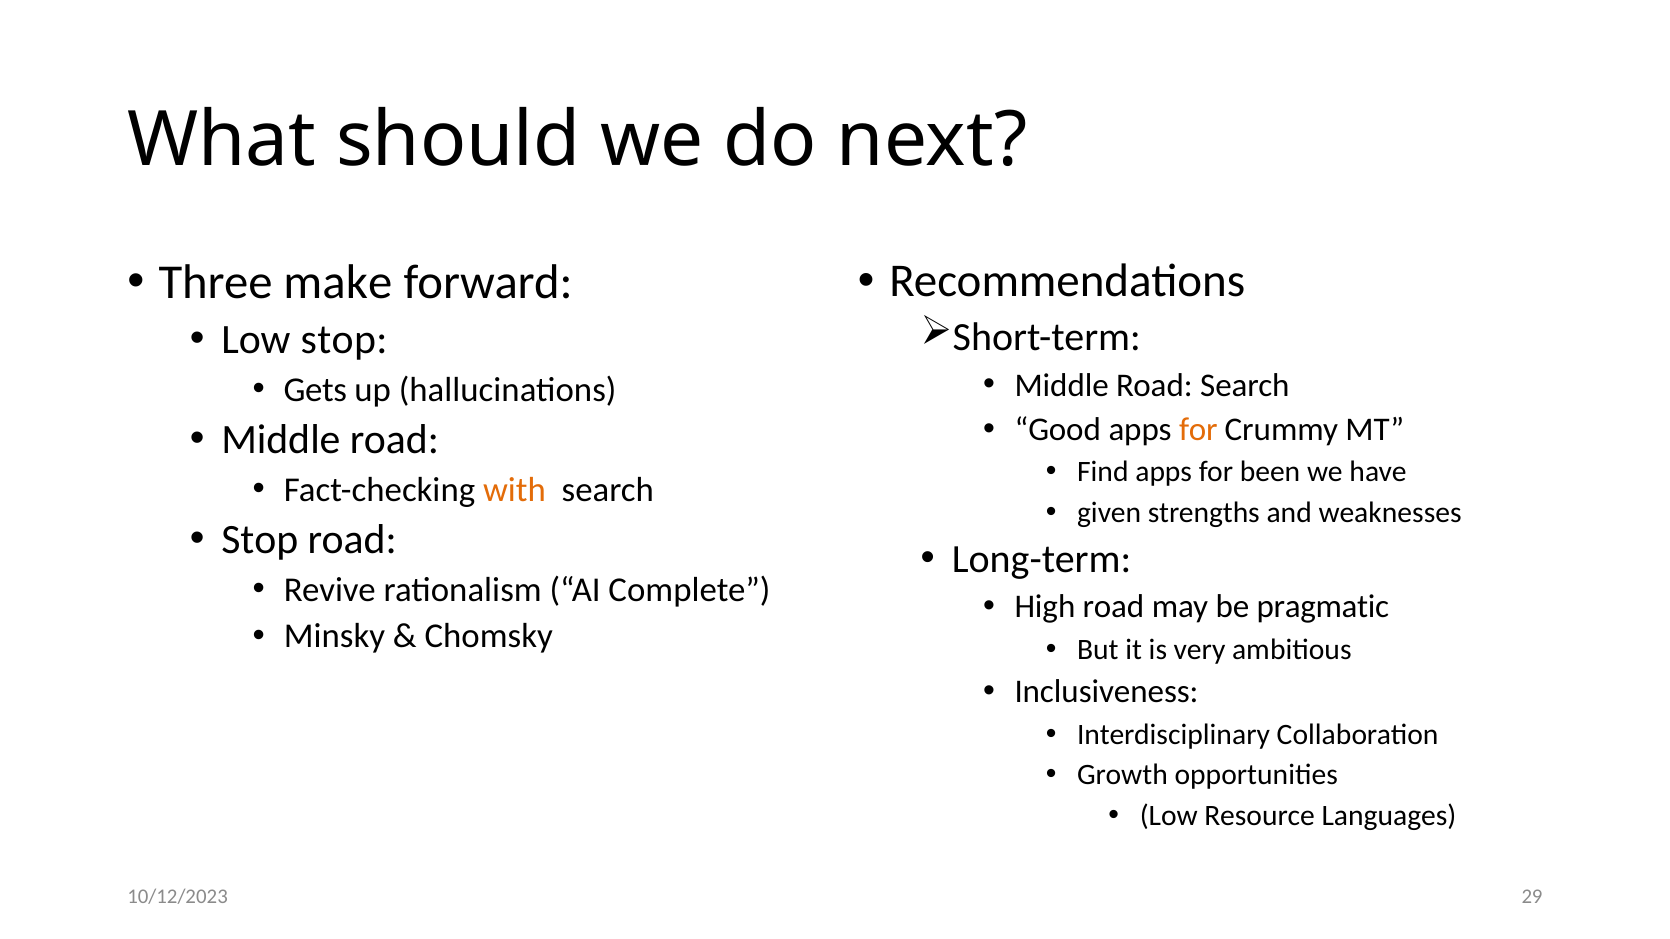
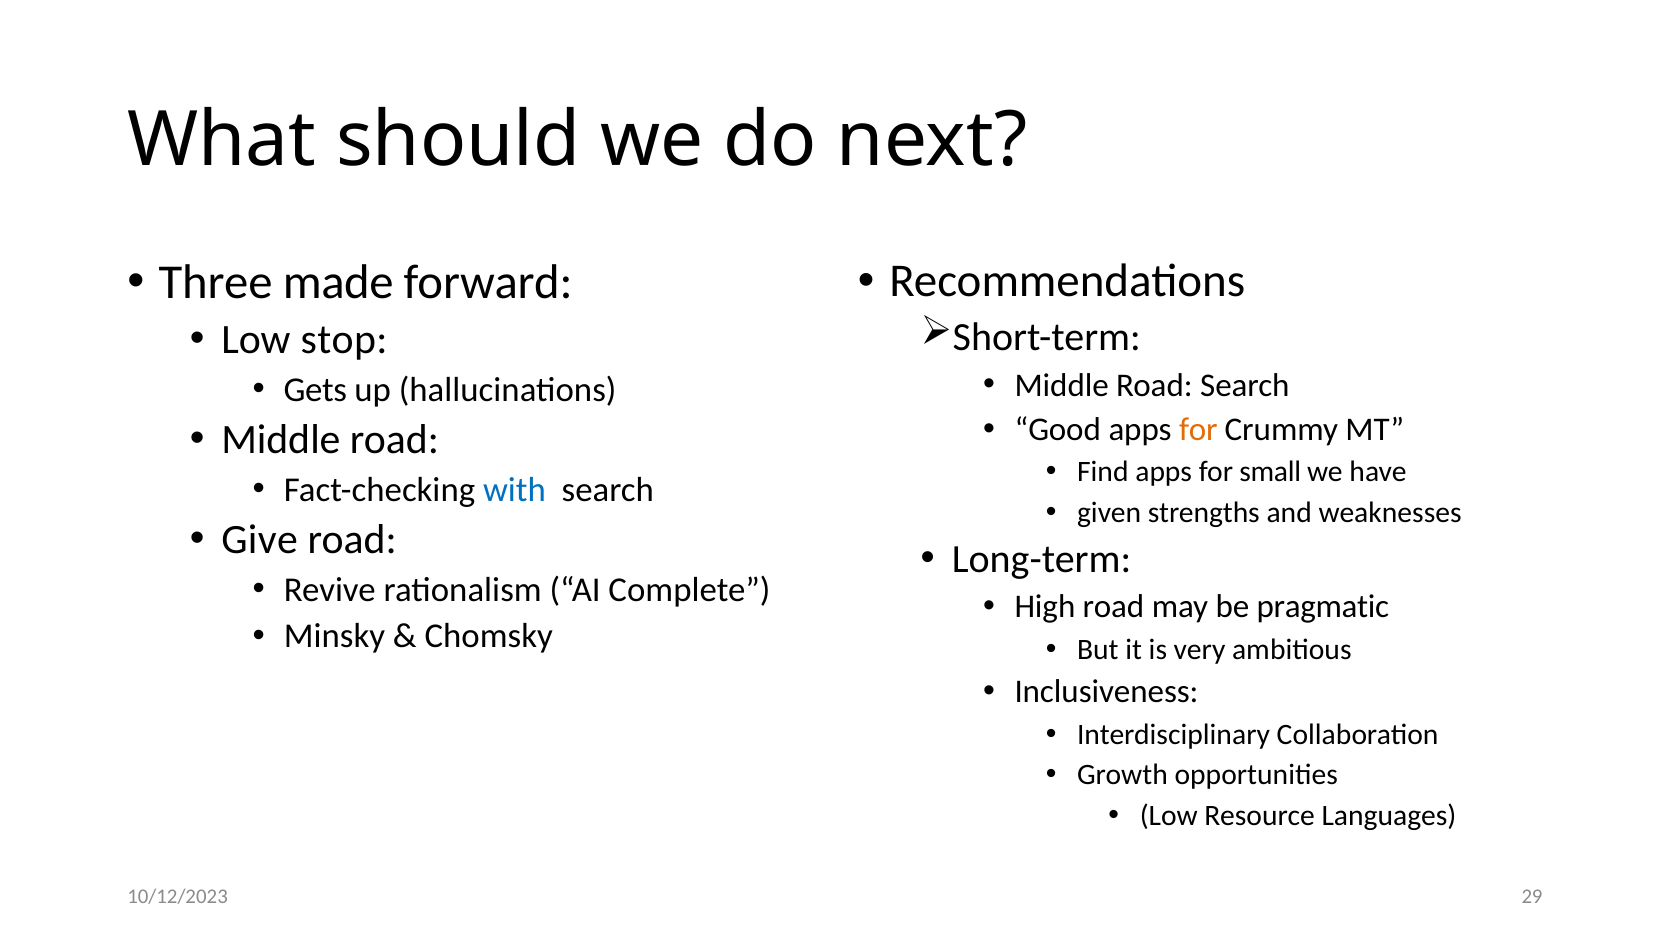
make: make -> made (338, 282)
been: been -> small (1270, 472)
with colour: orange -> blue (514, 490)
Stop: Stop -> Give (260, 540)
